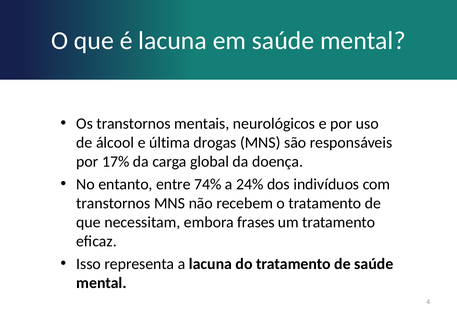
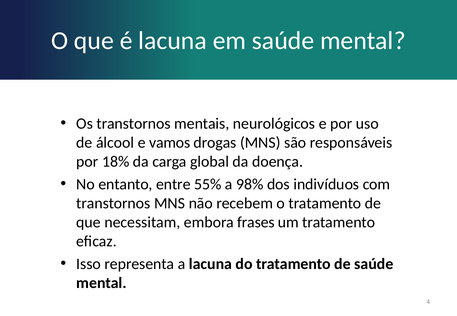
última: última -> vamos (170, 143)
17%: 17% -> 18% (116, 162)
74%: 74% -> 55% (208, 184)
24%: 24% -> 98% (250, 184)
